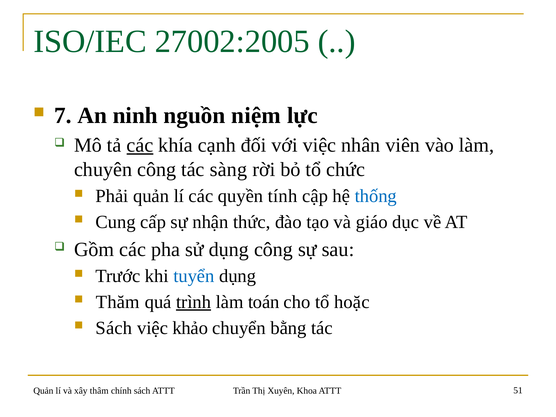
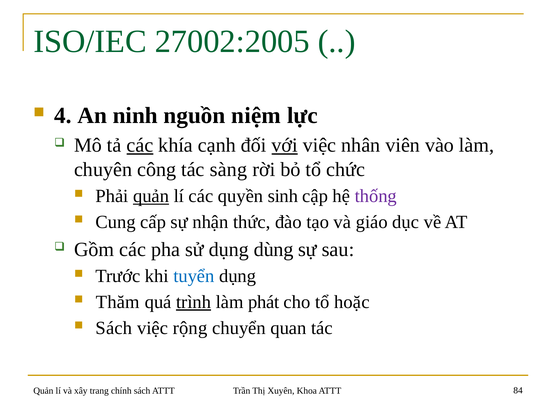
7: 7 -> 4 (63, 116)
với underline: none -> present (285, 145)
quản underline: none -> present (151, 196)
tính: tính -> sinh (283, 196)
thống colour: blue -> purple (376, 196)
dụng công: công -> dùng (274, 249)
toán: toán -> phát (264, 302)
khảo: khảo -> rộng (190, 328)
bằng: bằng -> quan (288, 328)
thâm: thâm -> trang (99, 391)
51: 51 -> 84 (518, 390)
